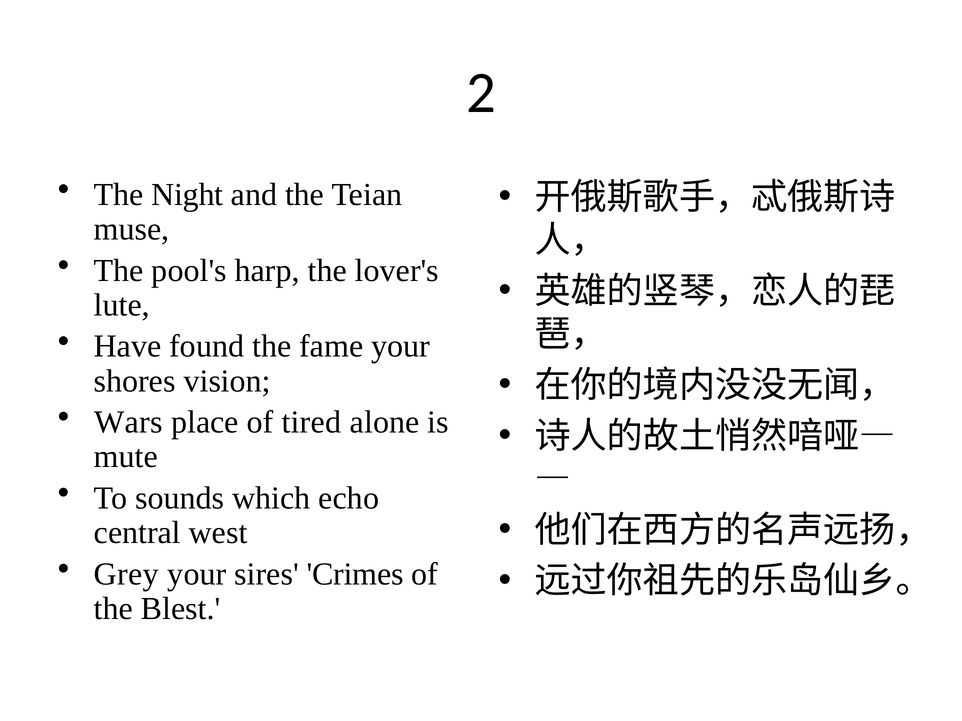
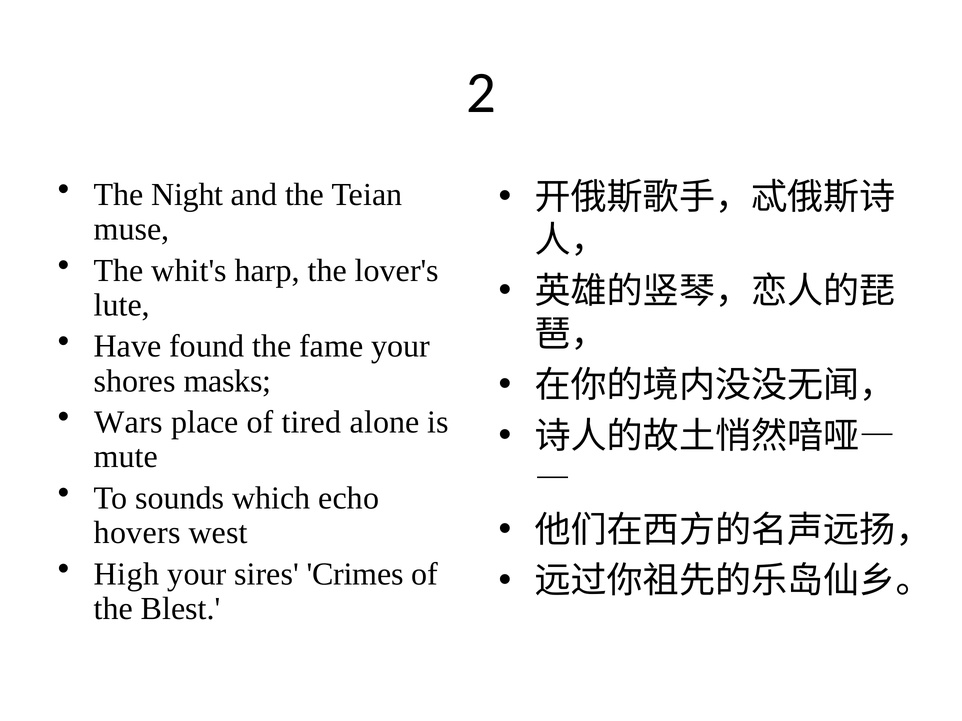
pool's: pool's -> whit's (189, 271)
vision: vision -> masks (227, 381)
central: central -> hovers (137, 533)
Grey: Grey -> High (127, 575)
